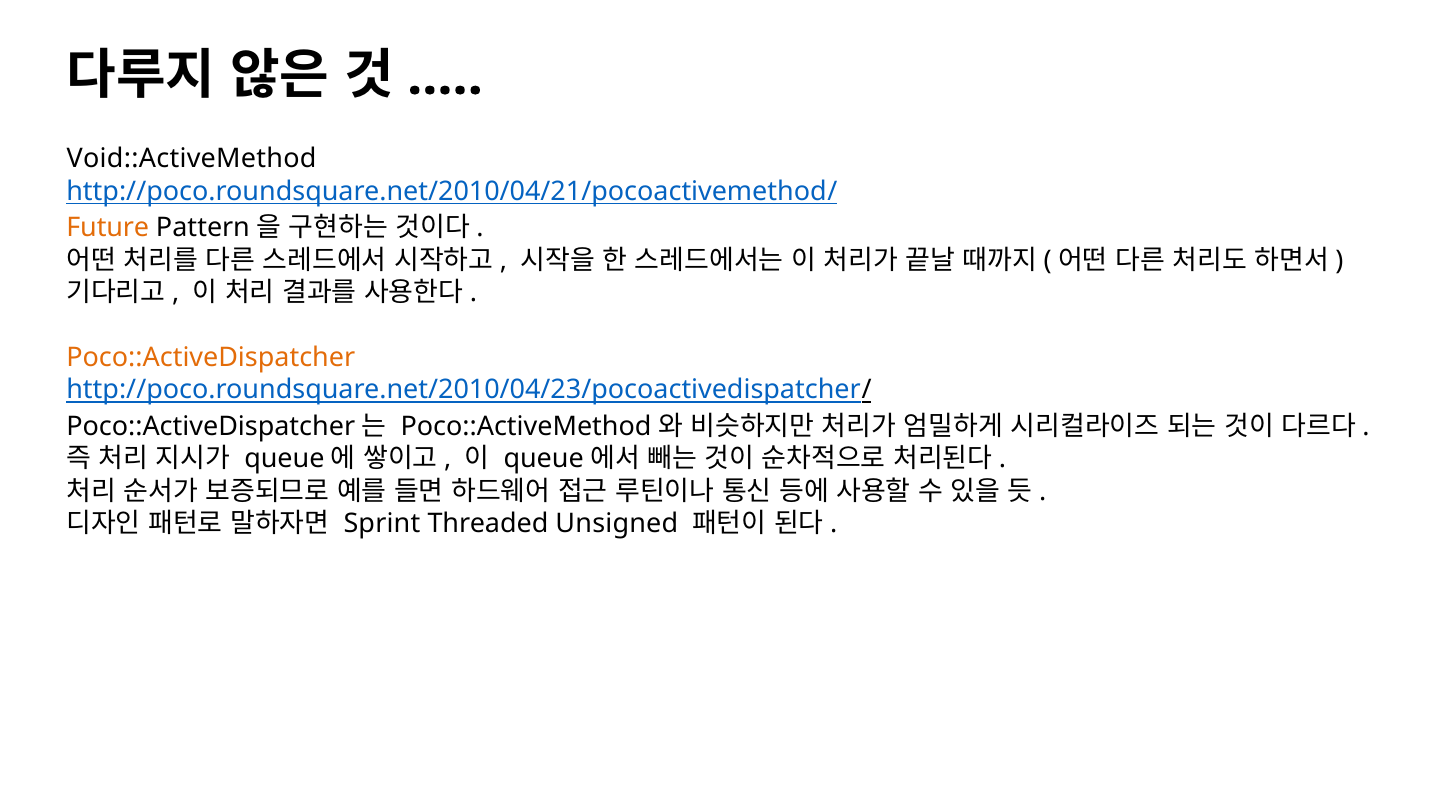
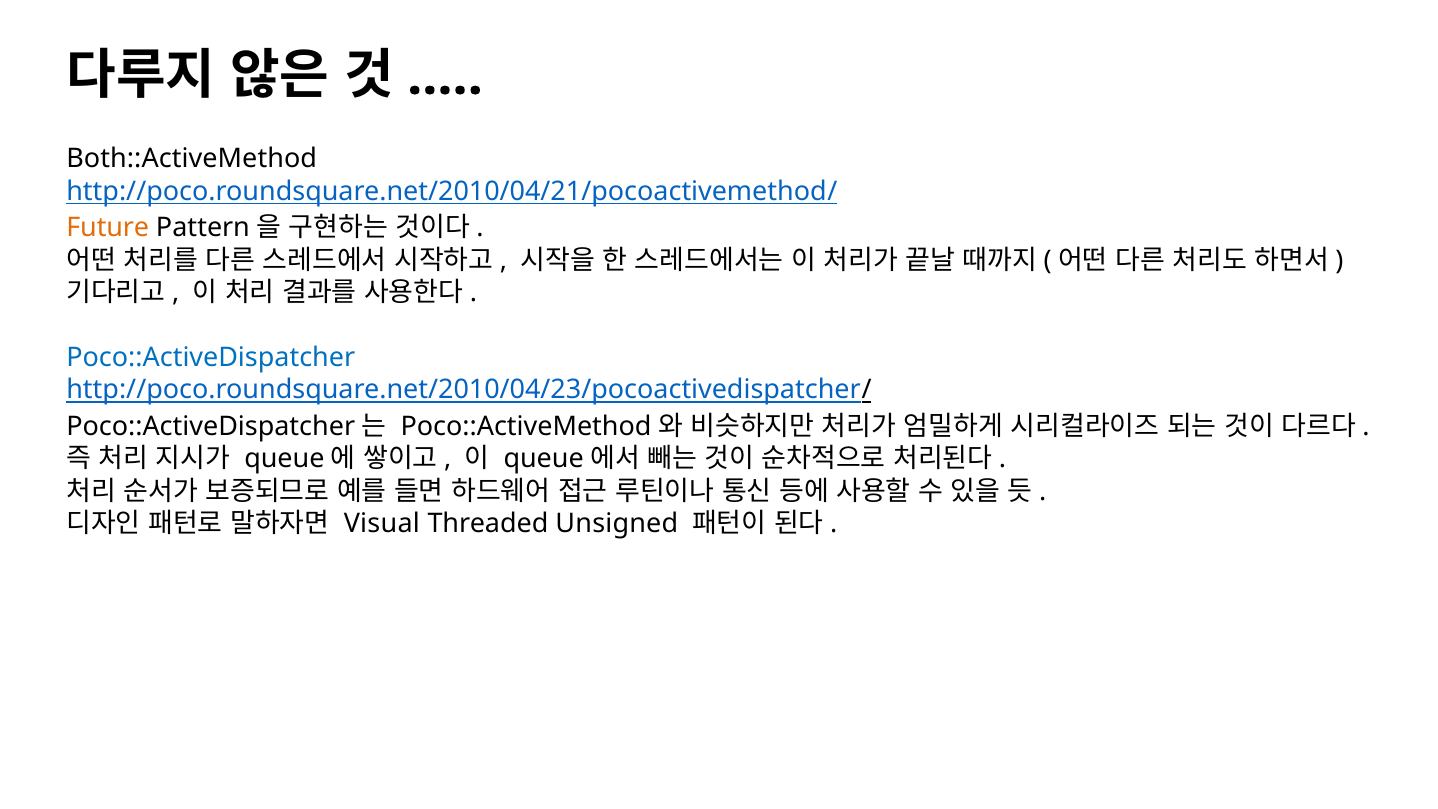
Void::ActiveMethod: Void::ActiveMethod -> Both::ActiveMethod (192, 159)
Poco::ActiveDispatcher colour: orange -> blue (211, 357)
Sprint: Sprint -> Visual (382, 523)
